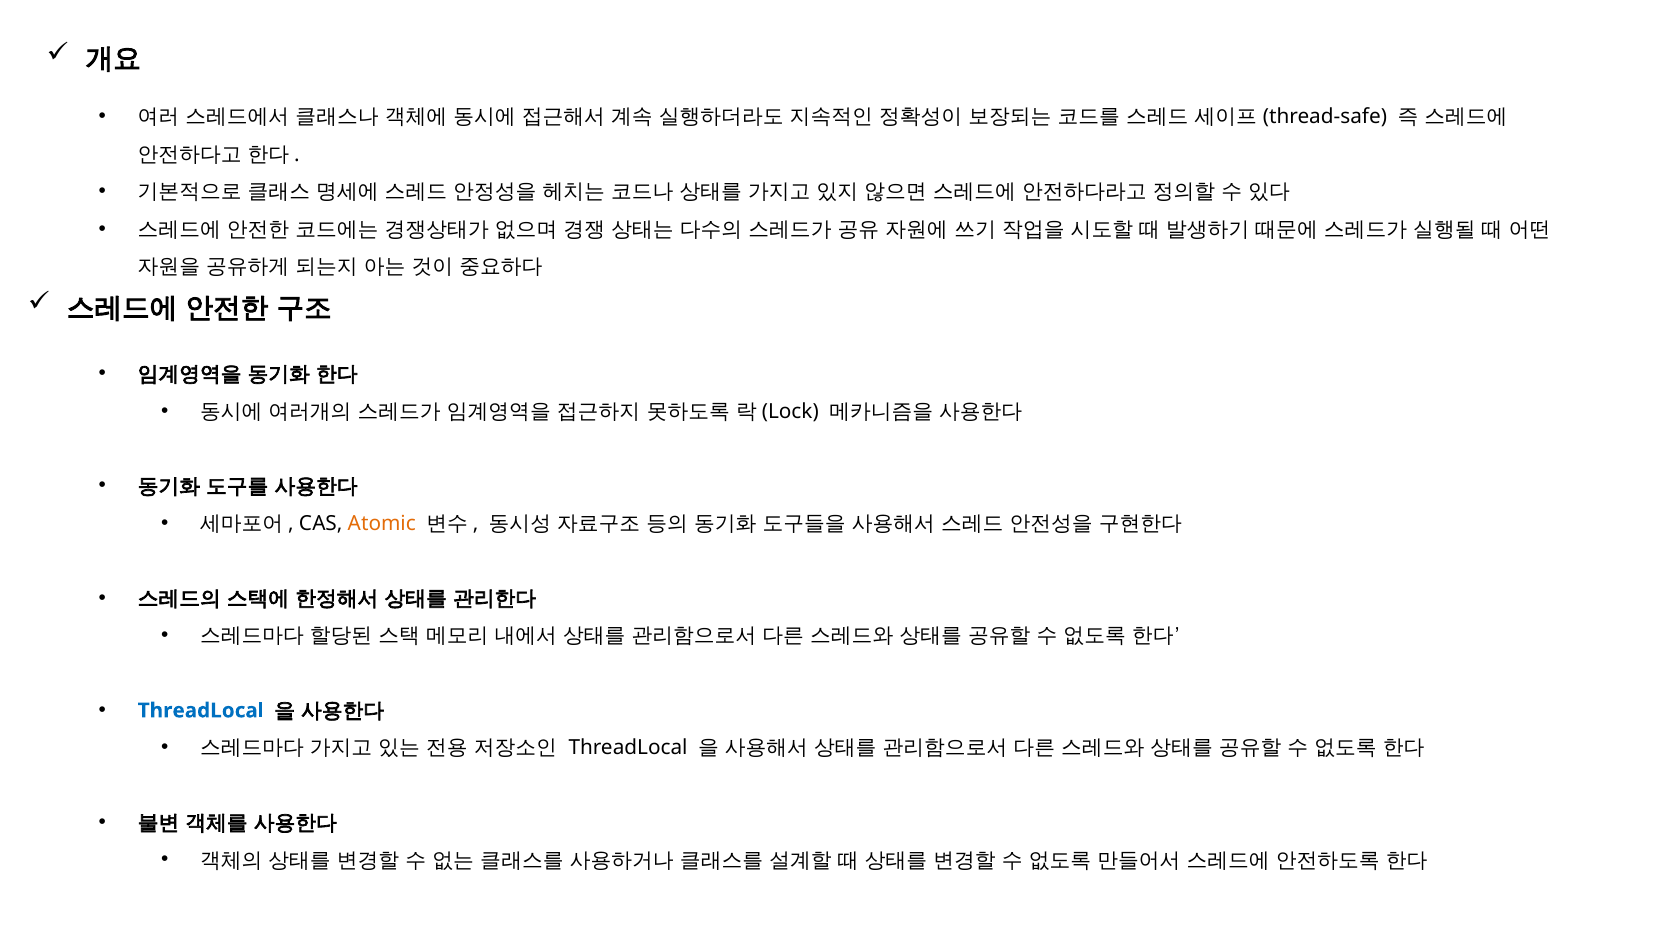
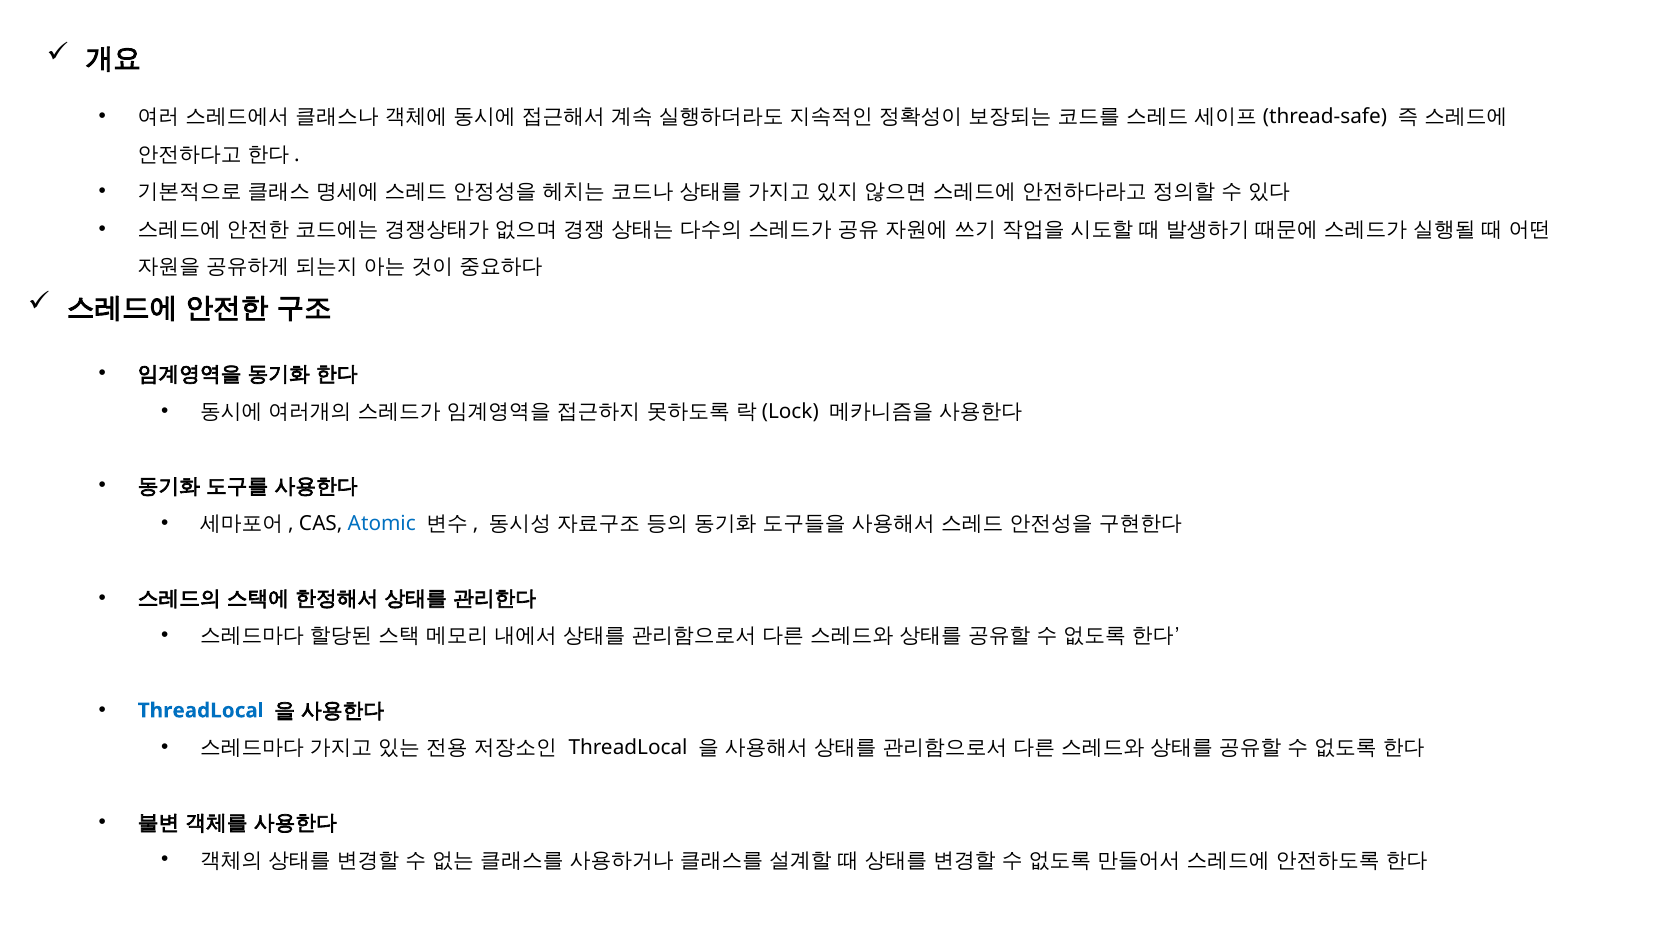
Atomic colour: orange -> blue (382, 524)
